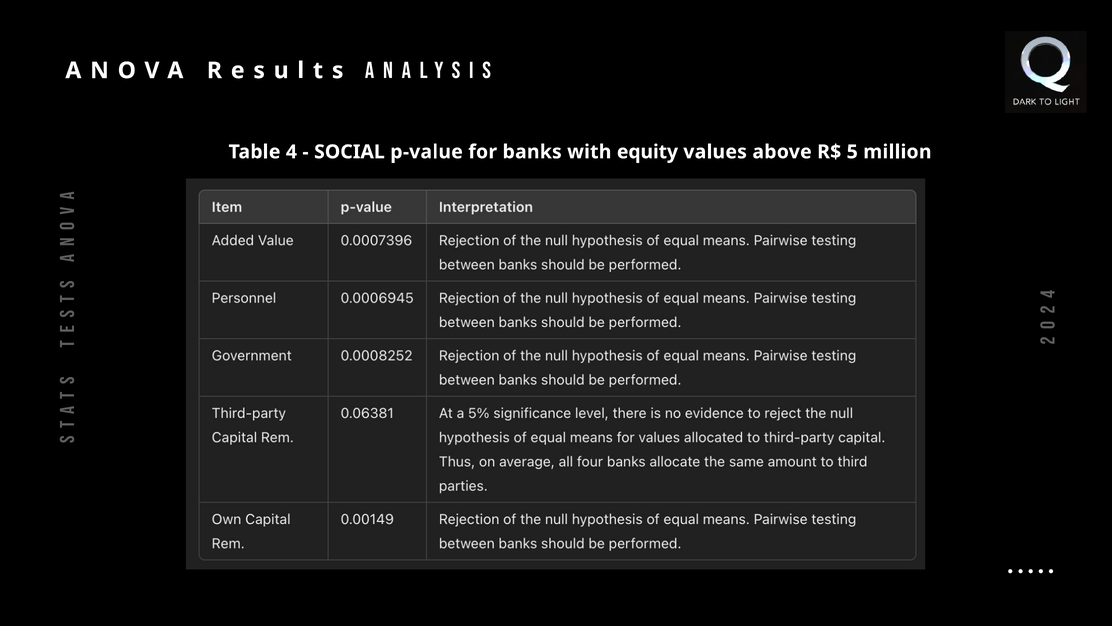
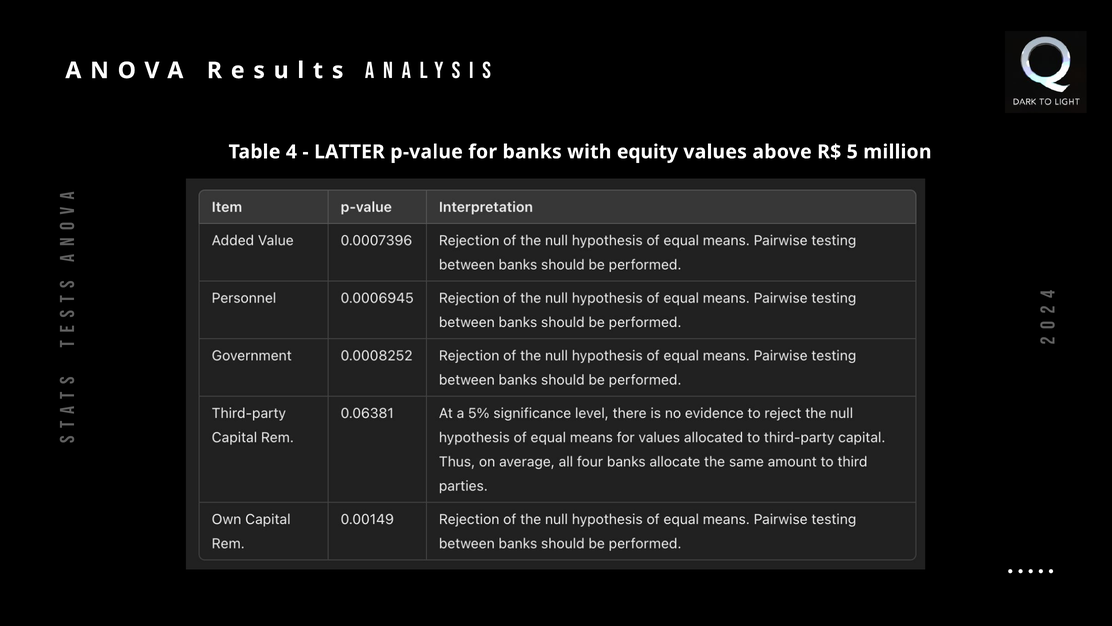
SOCIAL: SOCIAL -> LATTER (349, 152)
